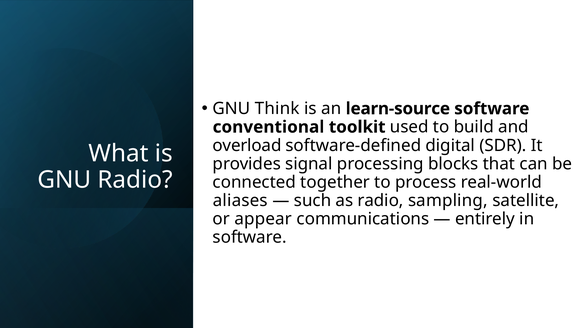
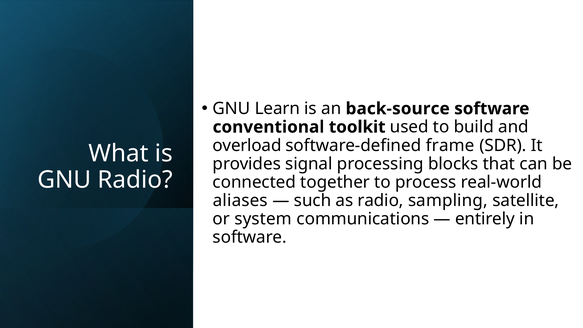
Think: Think -> Learn (277, 109)
learn-source: learn-source -> back-source (398, 109)
digital: digital -> frame (450, 145)
appear: appear -> system (263, 219)
